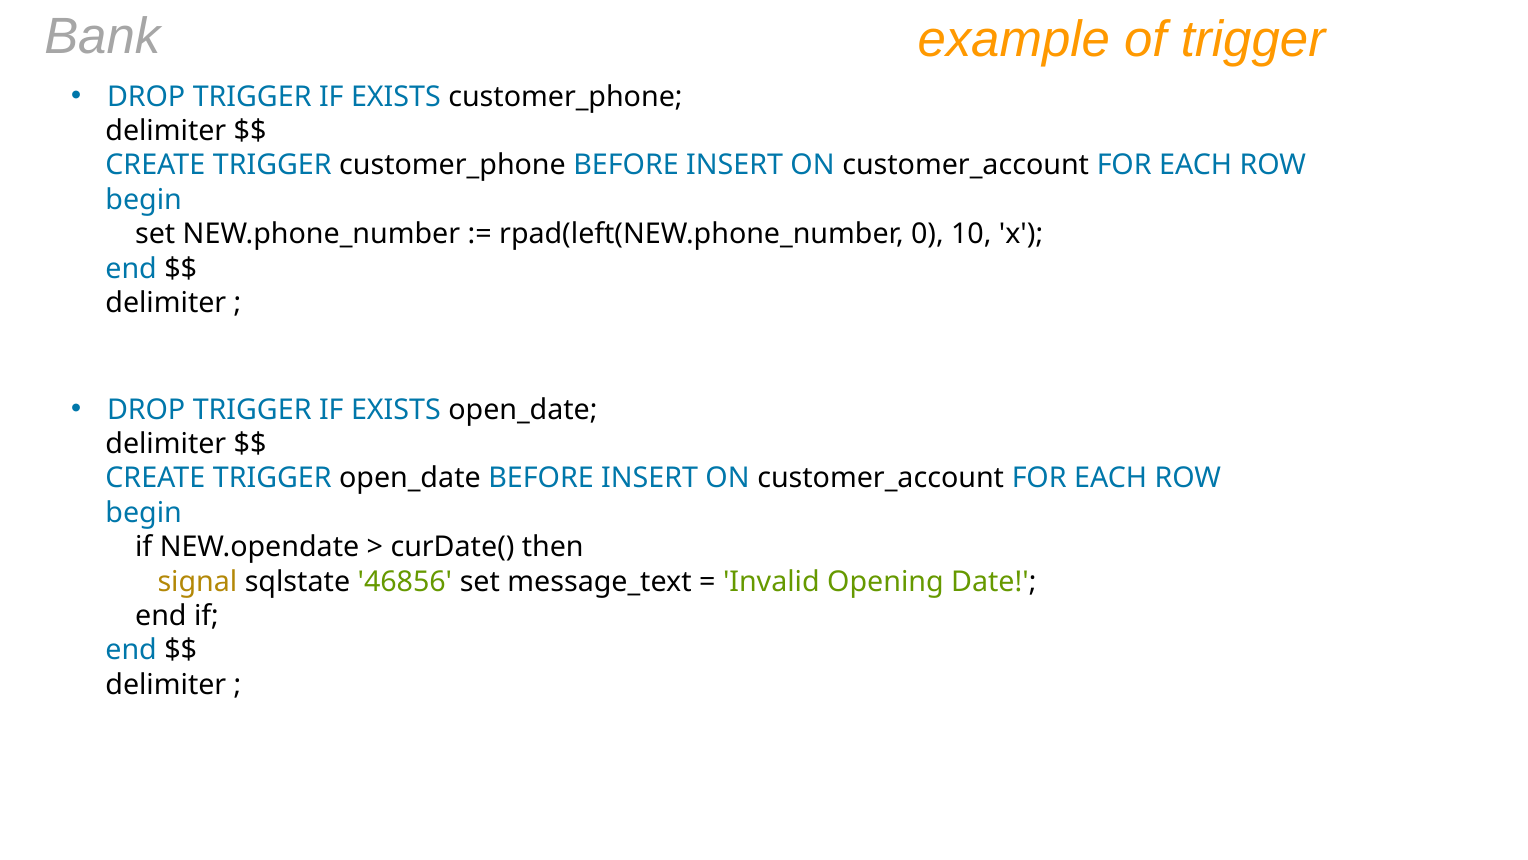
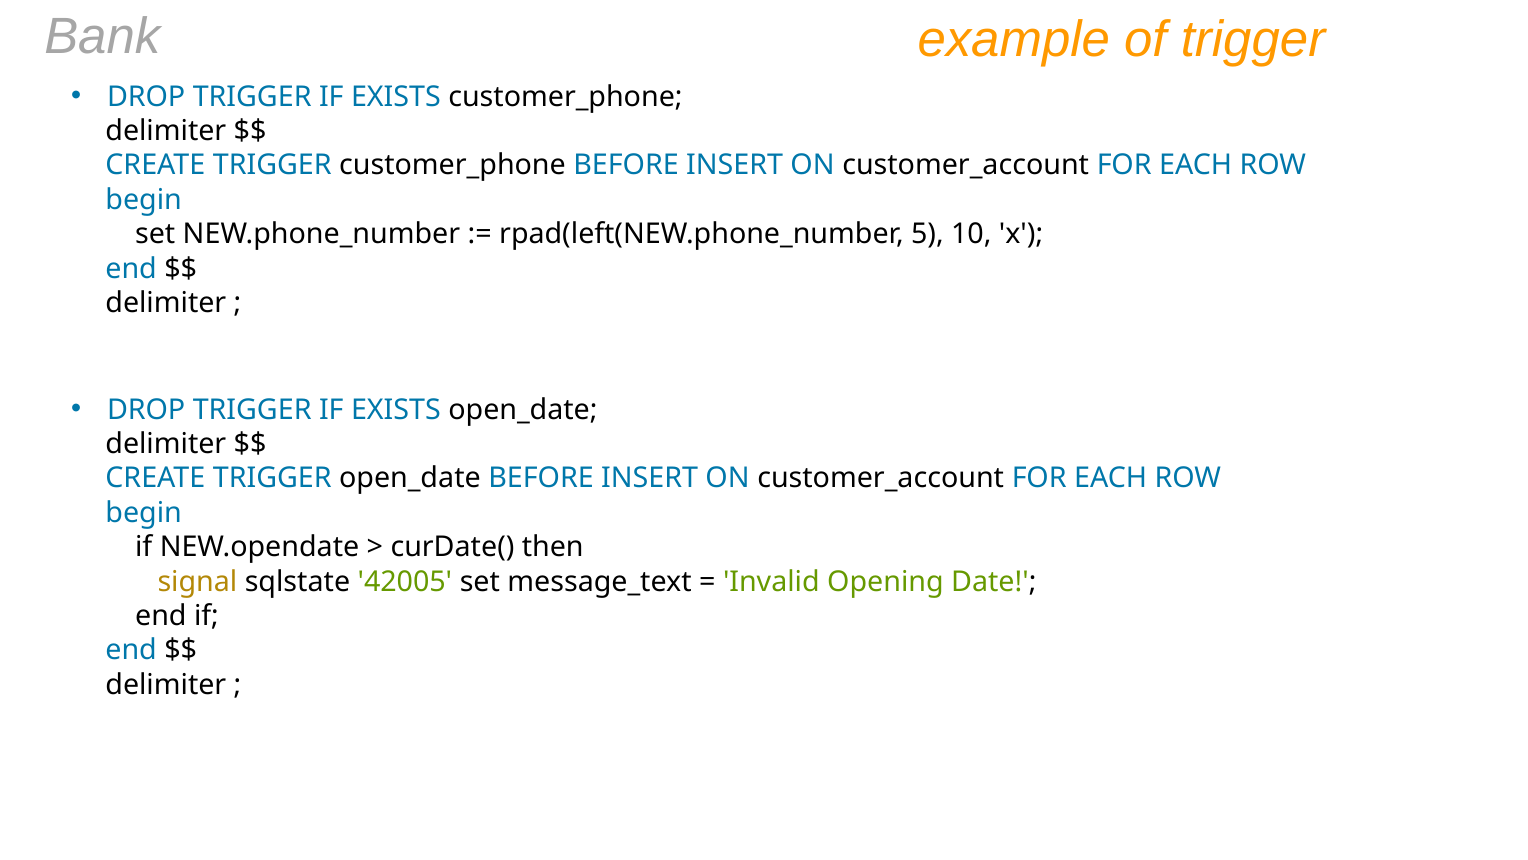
0: 0 -> 5 (927, 234)
46856: 46856 -> 42005 (405, 581)
